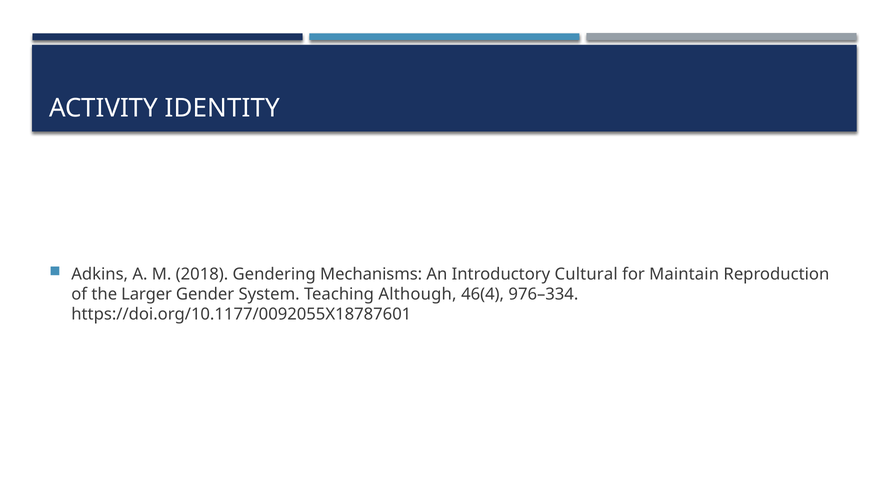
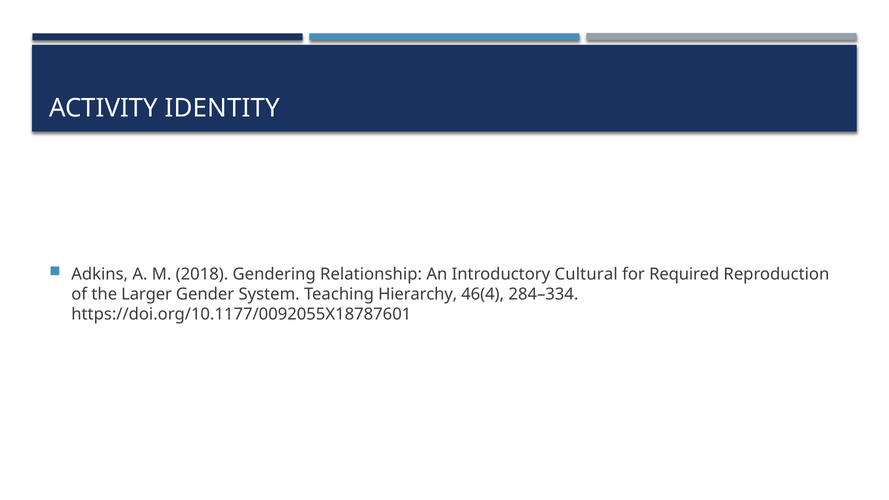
Mechanisms: Mechanisms -> Relationship (371, 274)
Maintain: Maintain -> Required (684, 274)
Although: Although -> Hierarchy (418, 294)
976–334: 976–334 -> 284–334 (543, 294)
